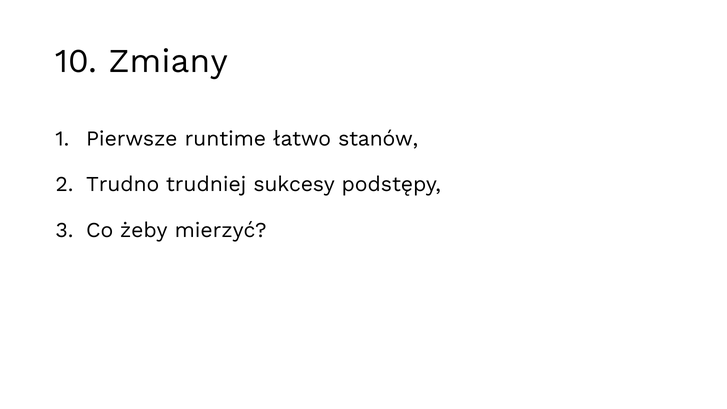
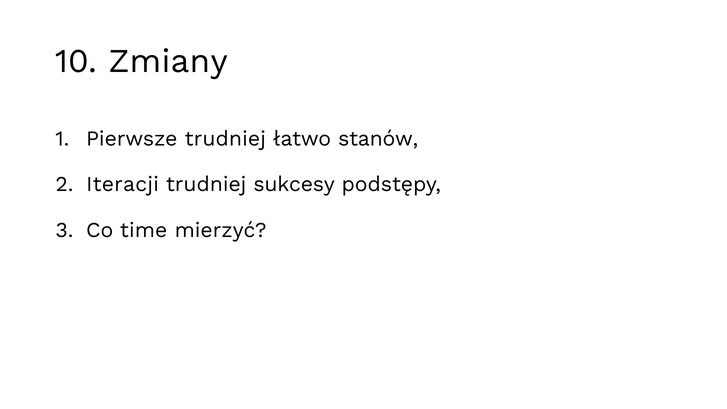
Pierwsze runtime: runtime -> trudniej (225, 139)
Trudno: Trudno -> Iteracji (123, 184)
żeby: żeby -> time (144, 230)
